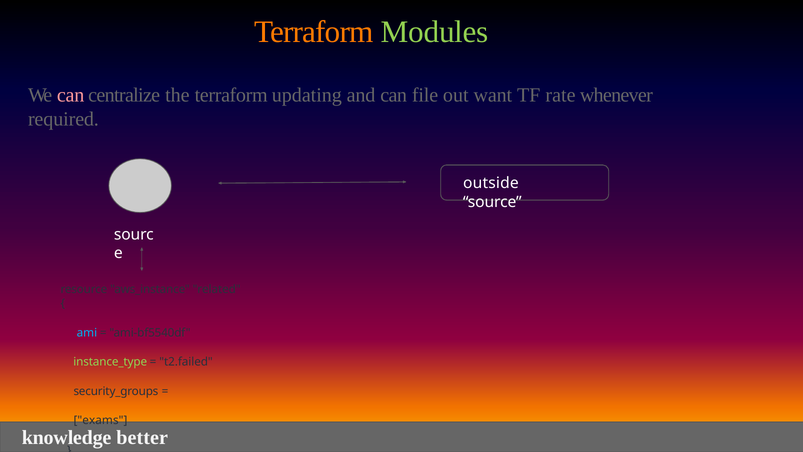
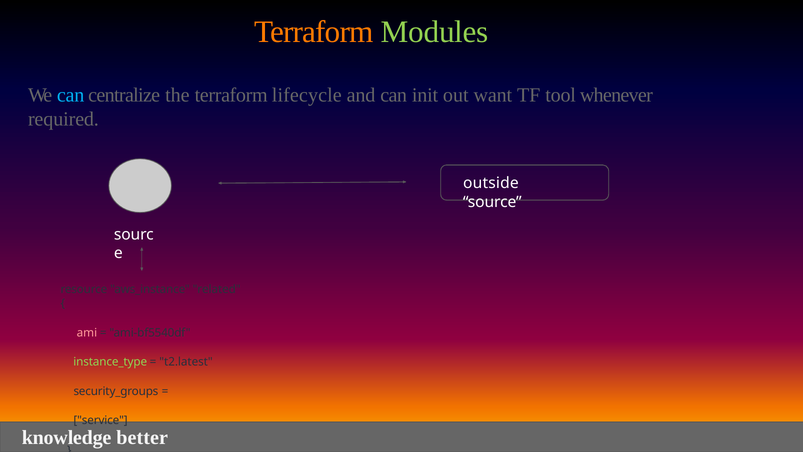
can colour: pink -> light blue (71, 95)
updating: updating -> lifecycle (307, 95)
file: file -> init (425, 95)
rate: rate -> tool (561, 95)
ami colour: light blue -> pink (87, 333)
t2.failed: t2.failed -> t2.latest (186, 362)
exams: exams -> service (101, 420)
